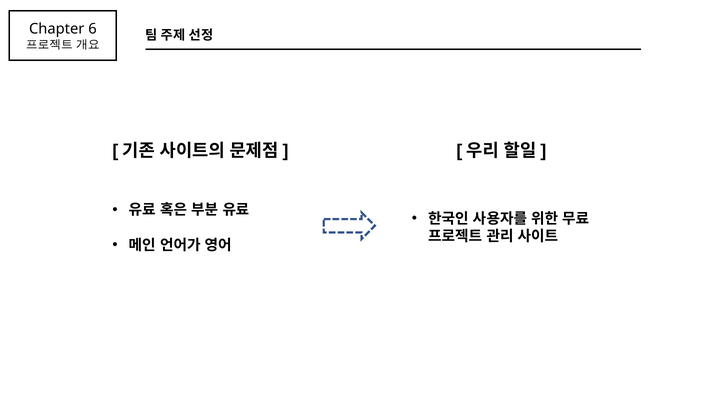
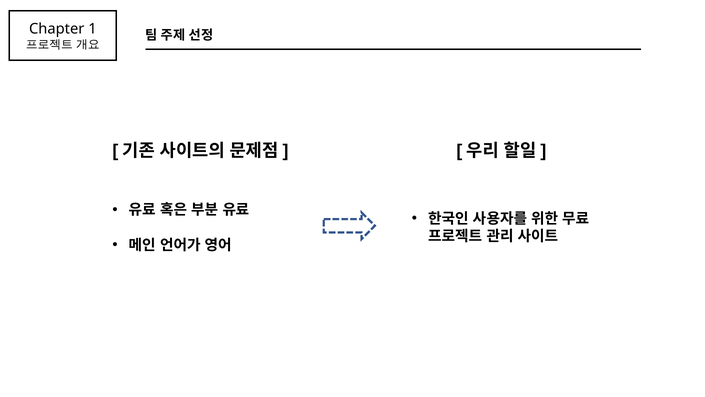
6: 6 -> 1 (92, 29)
